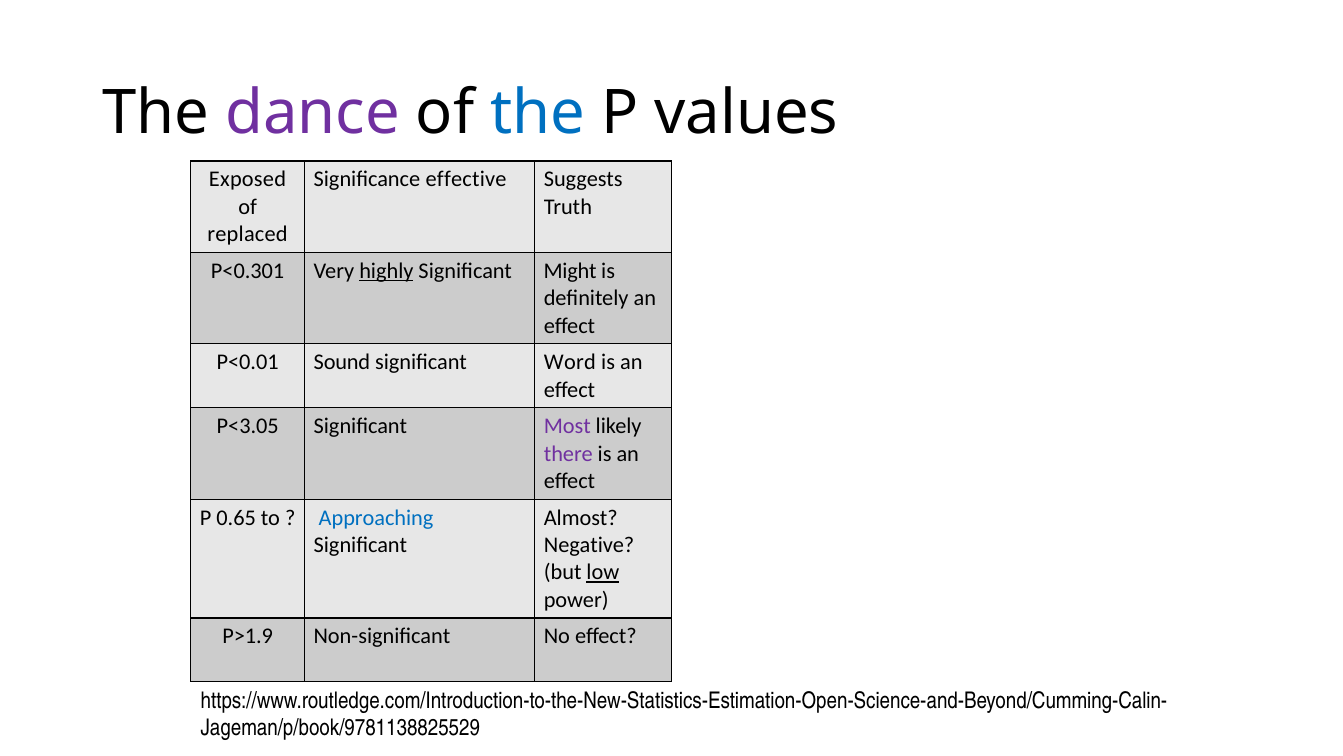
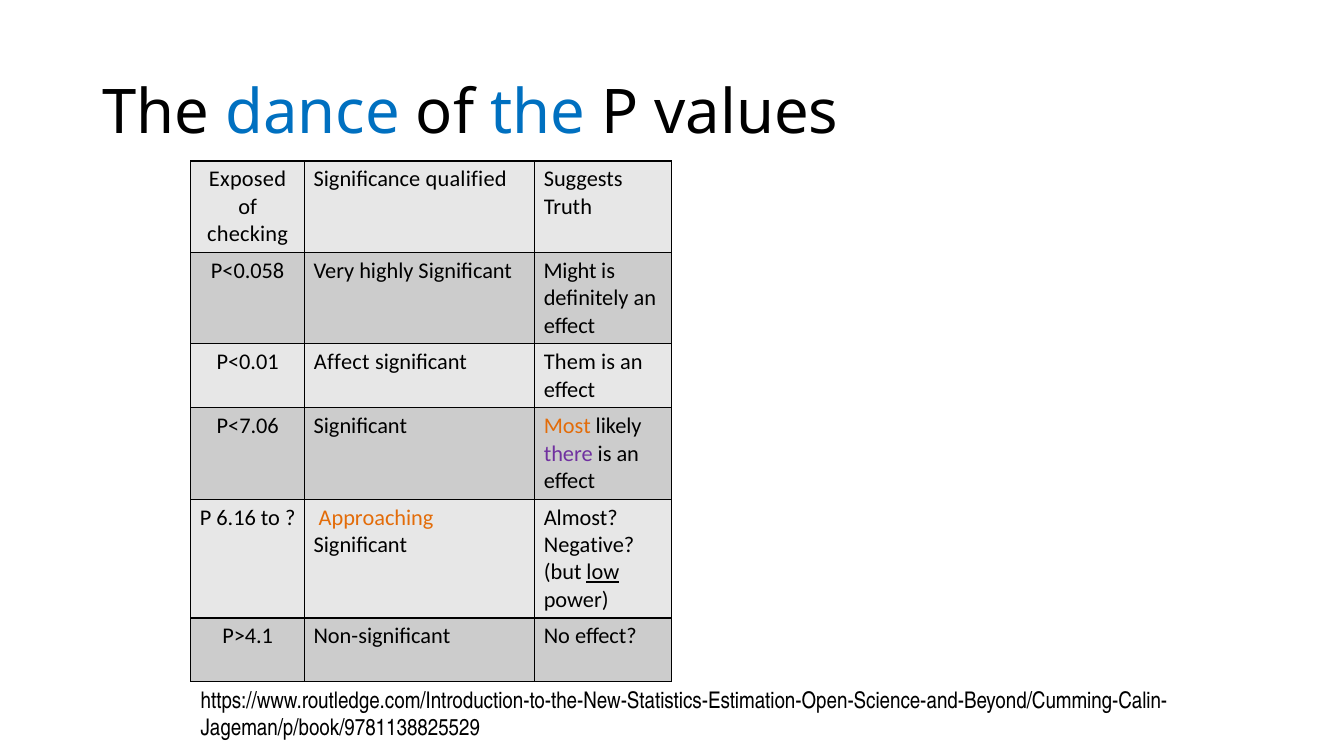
dance colour: purple -> blue (313, 113)
effective: effective -> qualified (466, 179)
replaced: replaced -> checking (248, 234)
P<0.301: P<0.301 -> P<0.058 (248, 271)
highly underline: present -> none (386, 271)
Sound: Sound -> Affect (342, 362)
Word: Word -> Them (570, 362)
P<3.05: P<3.05 -> P<7.06 (248, 426)
Most colour: purple -> orange (567, 426)
0.65: 0.65 -> 6.16 (236, 517)
Approaching colour: blue -> orange (376, 517)
P>1.9: P>1.9 -> P>4.1 (248, 636)
